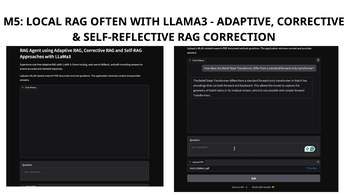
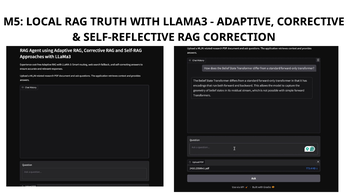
OFTEN: OFTEN -> TRUTH (109, 22)
